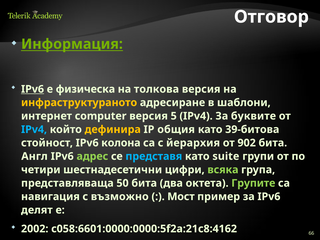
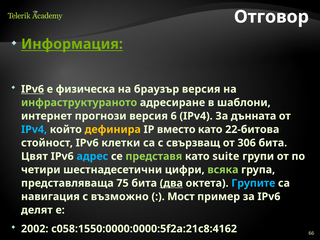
толкова: толкова -> браузър (157, 89)
инфраструктураното colour: yellow -> light green (79, 103)
computer: computer -> прогнози (101, 116)
5: 5 -> 6 (174, 116)
буквите: буквите -> дънната (254, 116)
общия: общия -> вместо (176, 129)
39-битова: 39-битова -> 22-битова (252, 129)
колона: колона -> клетки (121, 143)
йерархия: йерархия -> свързващ (193, 143)
902: 902 -> 306 (247, 143)
Англ: Англ -> Цвят (34, 156)
адрес colour: light green -> light blue (92, 156)
представя colour: light blue -> light green (154, 156)
50: 50 -> 75 (123, 183)
два underline: none -> present (171, 183)
Групите colour: light green -> light blue (253, 183)
c058:6601:0000:0000:5f2a:21c8:4162: c058:6601:0000:0000:5f2a:21c8:4162 -> c058:1550:0000:0000:5f2a:21c8:4162 (144, 229)
